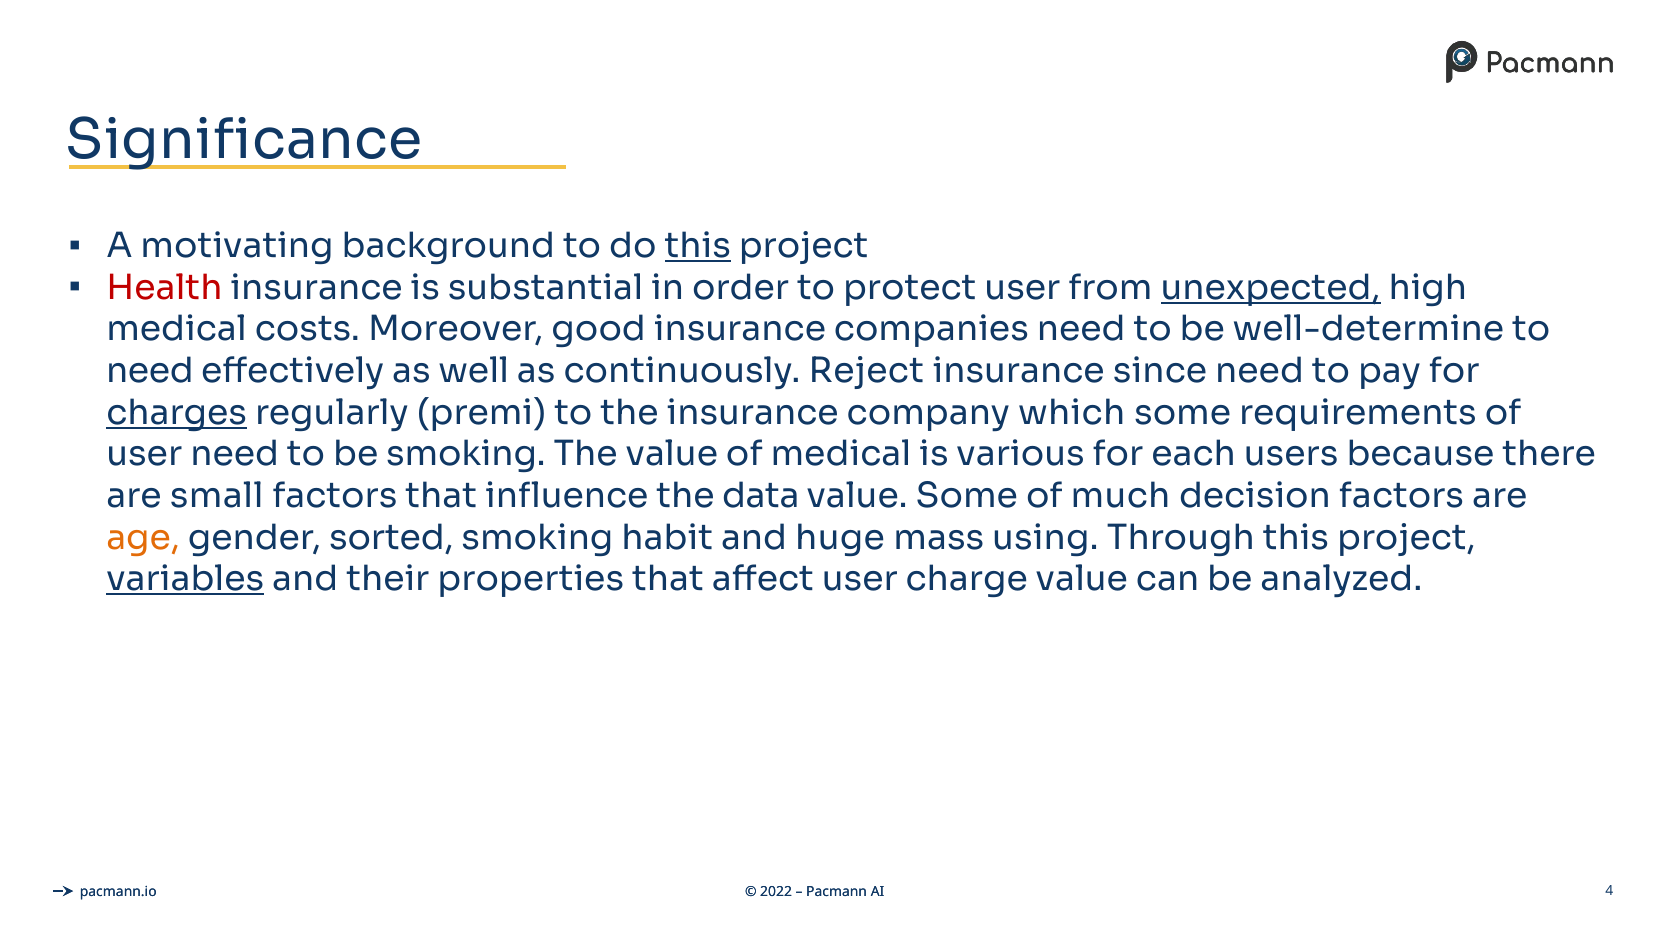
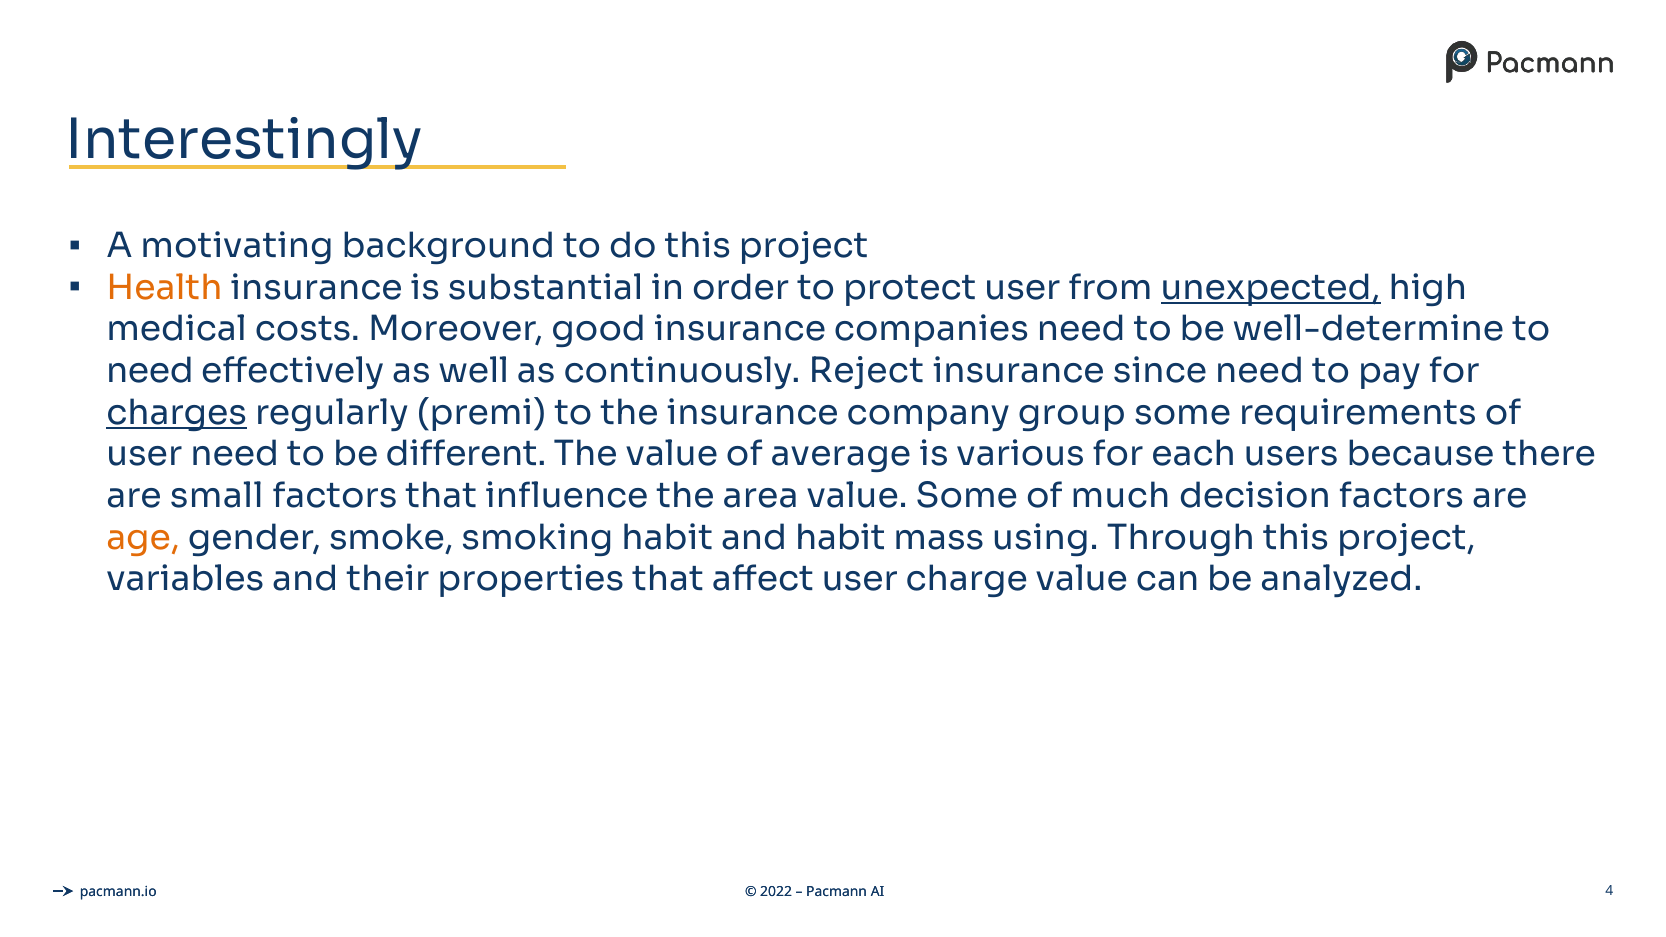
Significance: Significance -> Interestingly (244, 140)
this underline: present -> none (698, 246)
Health colour: red -> orange (164, 288)
which: which -> group (1072, 413)
be smoking: smoking -> different (466, 454)
of medical: medical -> average (841, 454)
data: data -> area (761, 496)
sorted: sorted -> smoke (391, 538)
and huge: huge -> habit (840, 538)
variables underline: present -> none (185, 579)
